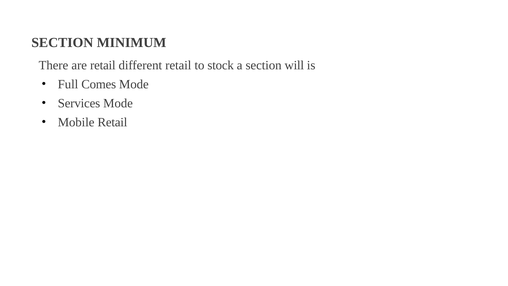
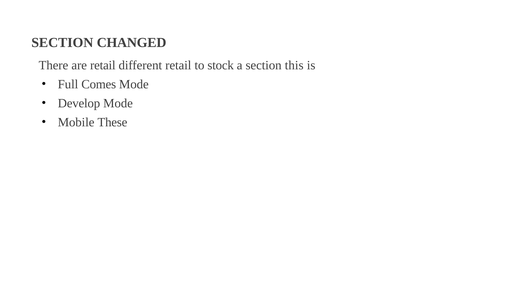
MINIMUM: MINIMUM -> CHANGED (132, 43)
will: will -> this (294, 65)
Services: Services -> Develop (79, 103)
Mobile Retail: Retail -> These (112, 122)
